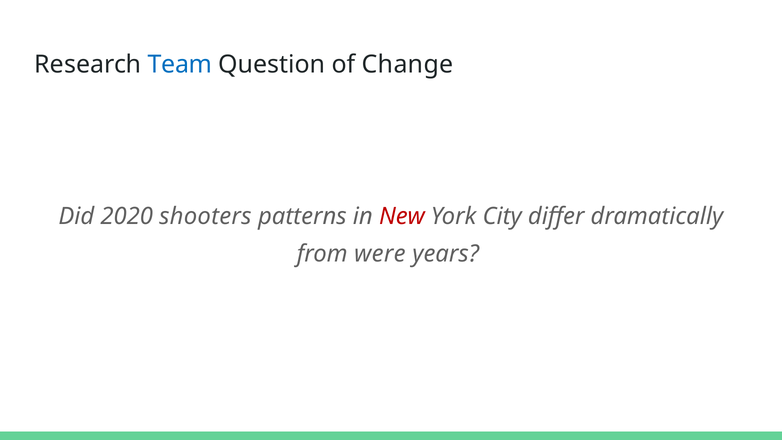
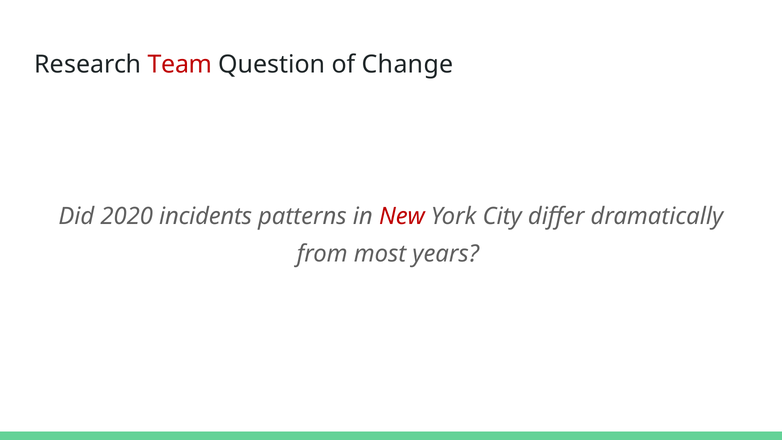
Team colour: blue -> red (180, 64)
shooters: shooters -> incidents (206, 216)
were: were -> most (380, 254)
